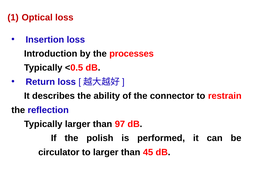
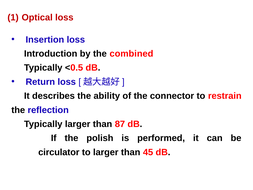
processes: processes -> combined (131, 54)
97: 97 -> 87 (120, 124)
